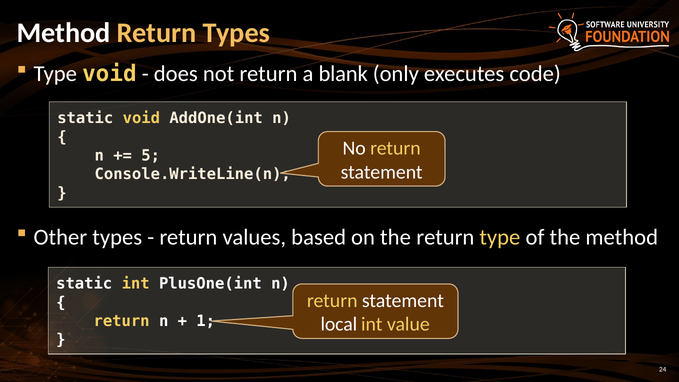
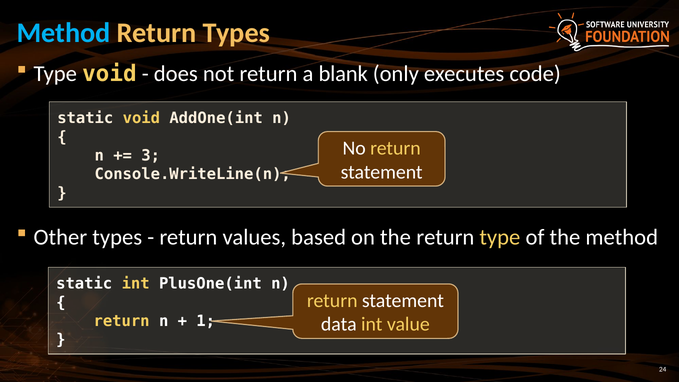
Method colour: white -> light blue (64, 33)
5: 5 -> 3 (151, 156)
local: local -> data (339, 324)
